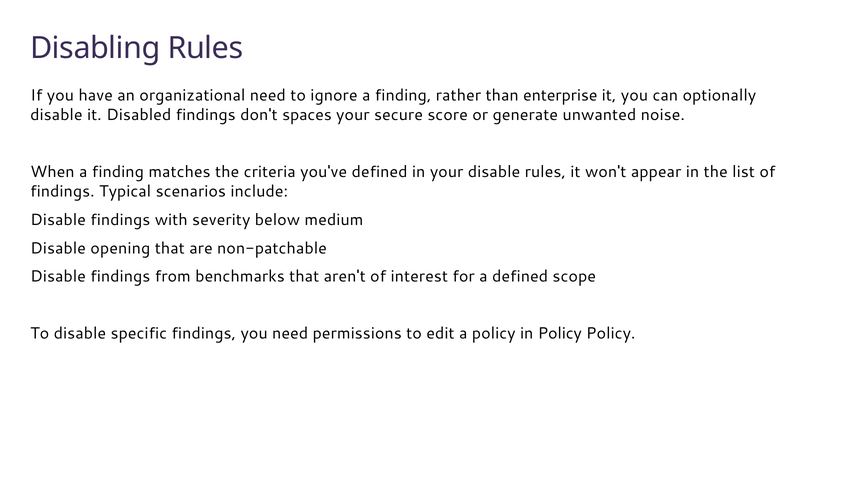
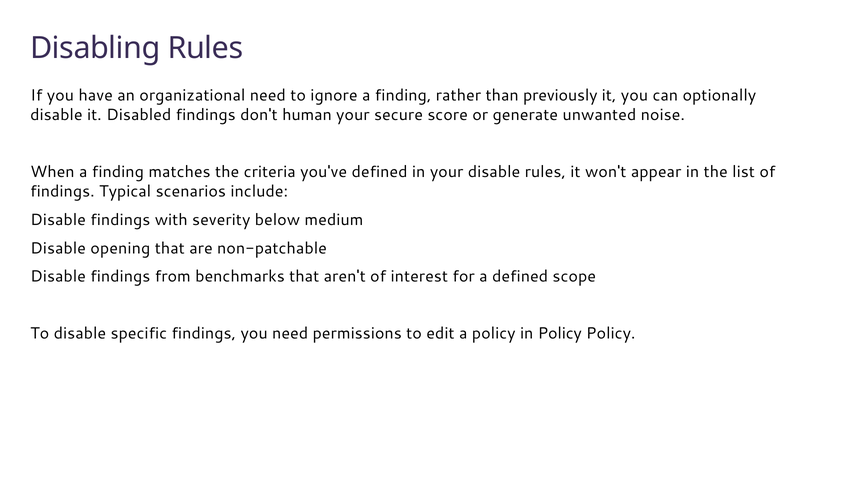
enterprise: enterprise -> previously (560, 95)
spaces: spaces -> human (307, 115)
